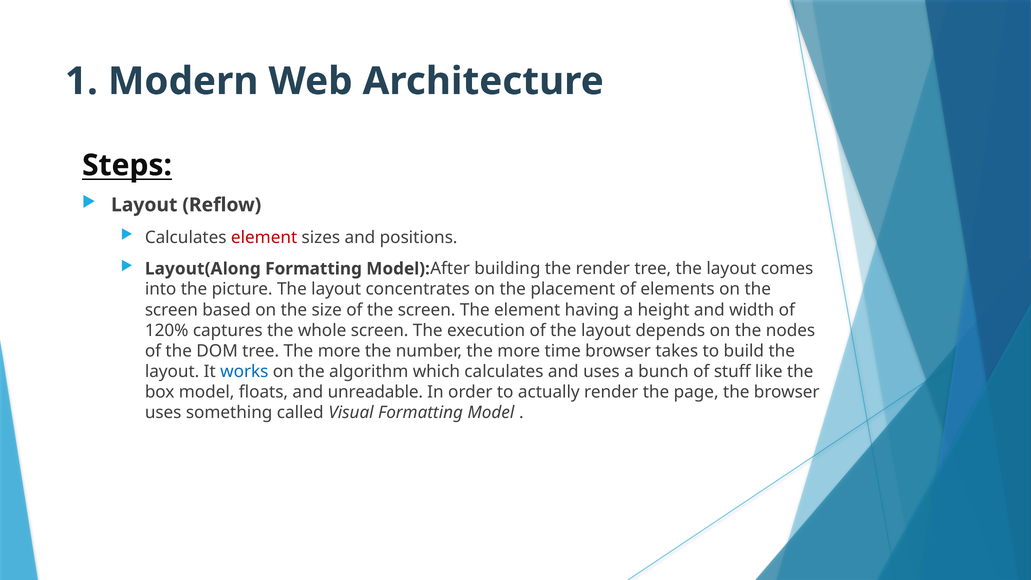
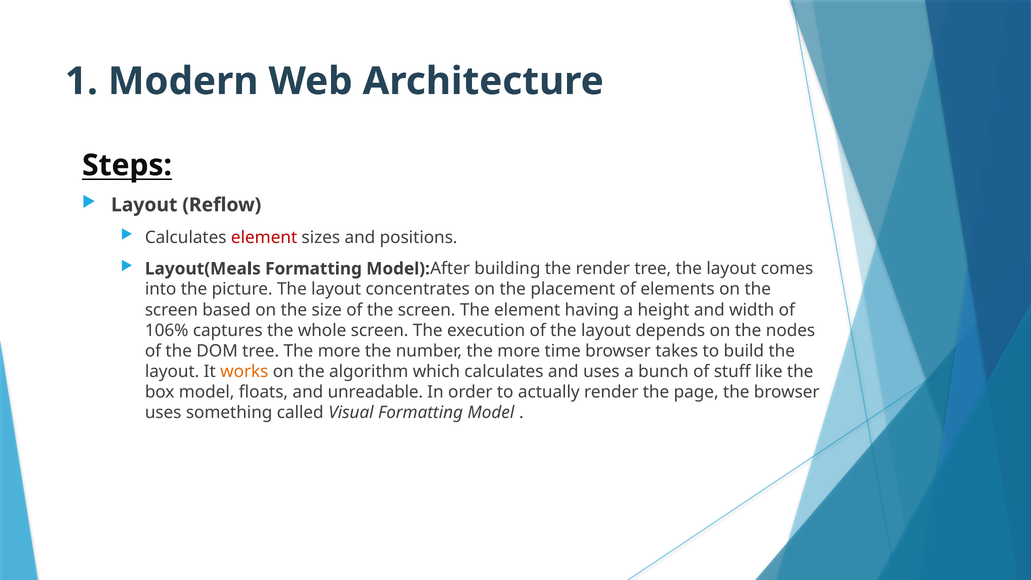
Layout(Along: Layout(Along -> Layout(Meals (203, 269)
120%: 120% -> 106% (167, 330)
works colour: blue -> orange (244, 372)
